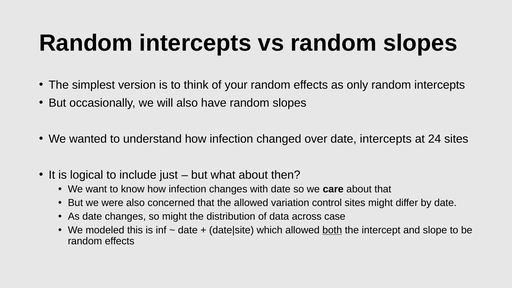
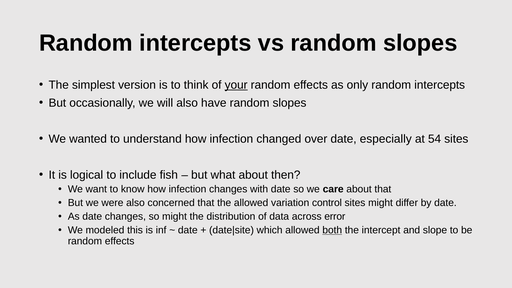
your underline: none -> present (236, 85)
date intercepts: intercepts -> especially (386, 139)
24: 24 -> 54 (435, 139)
just: just -> fish (169, 175)
case: case -> error (335, 217)
